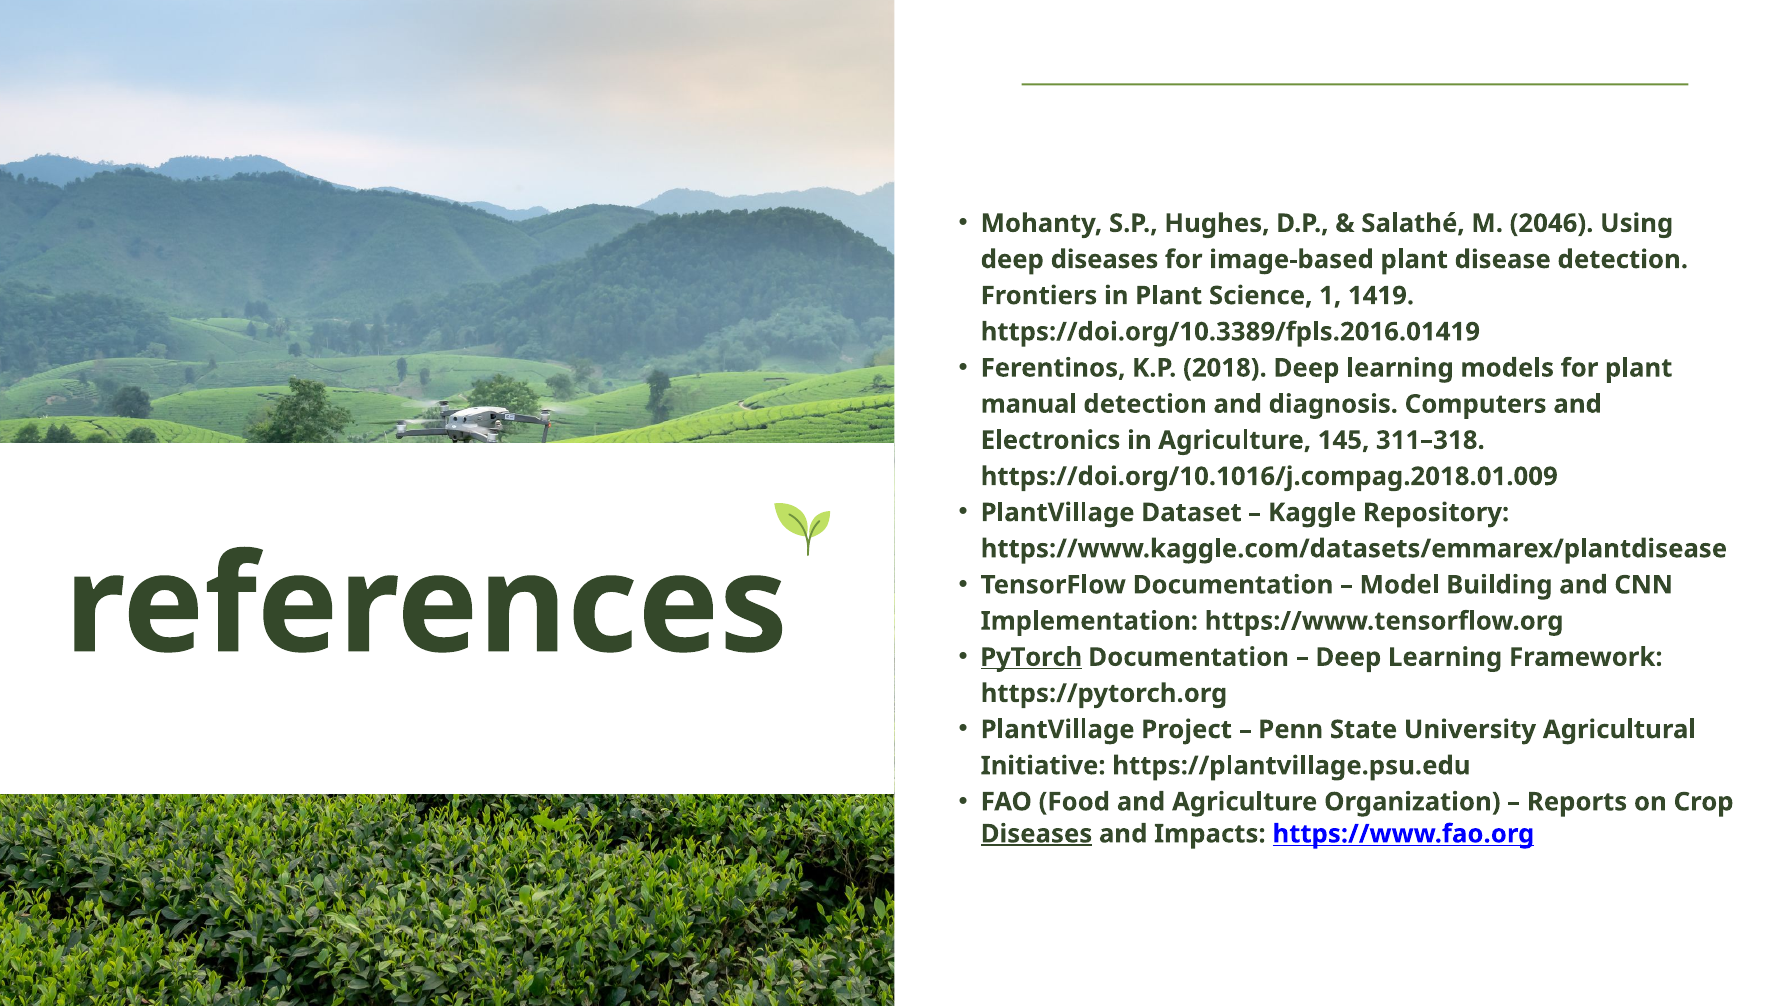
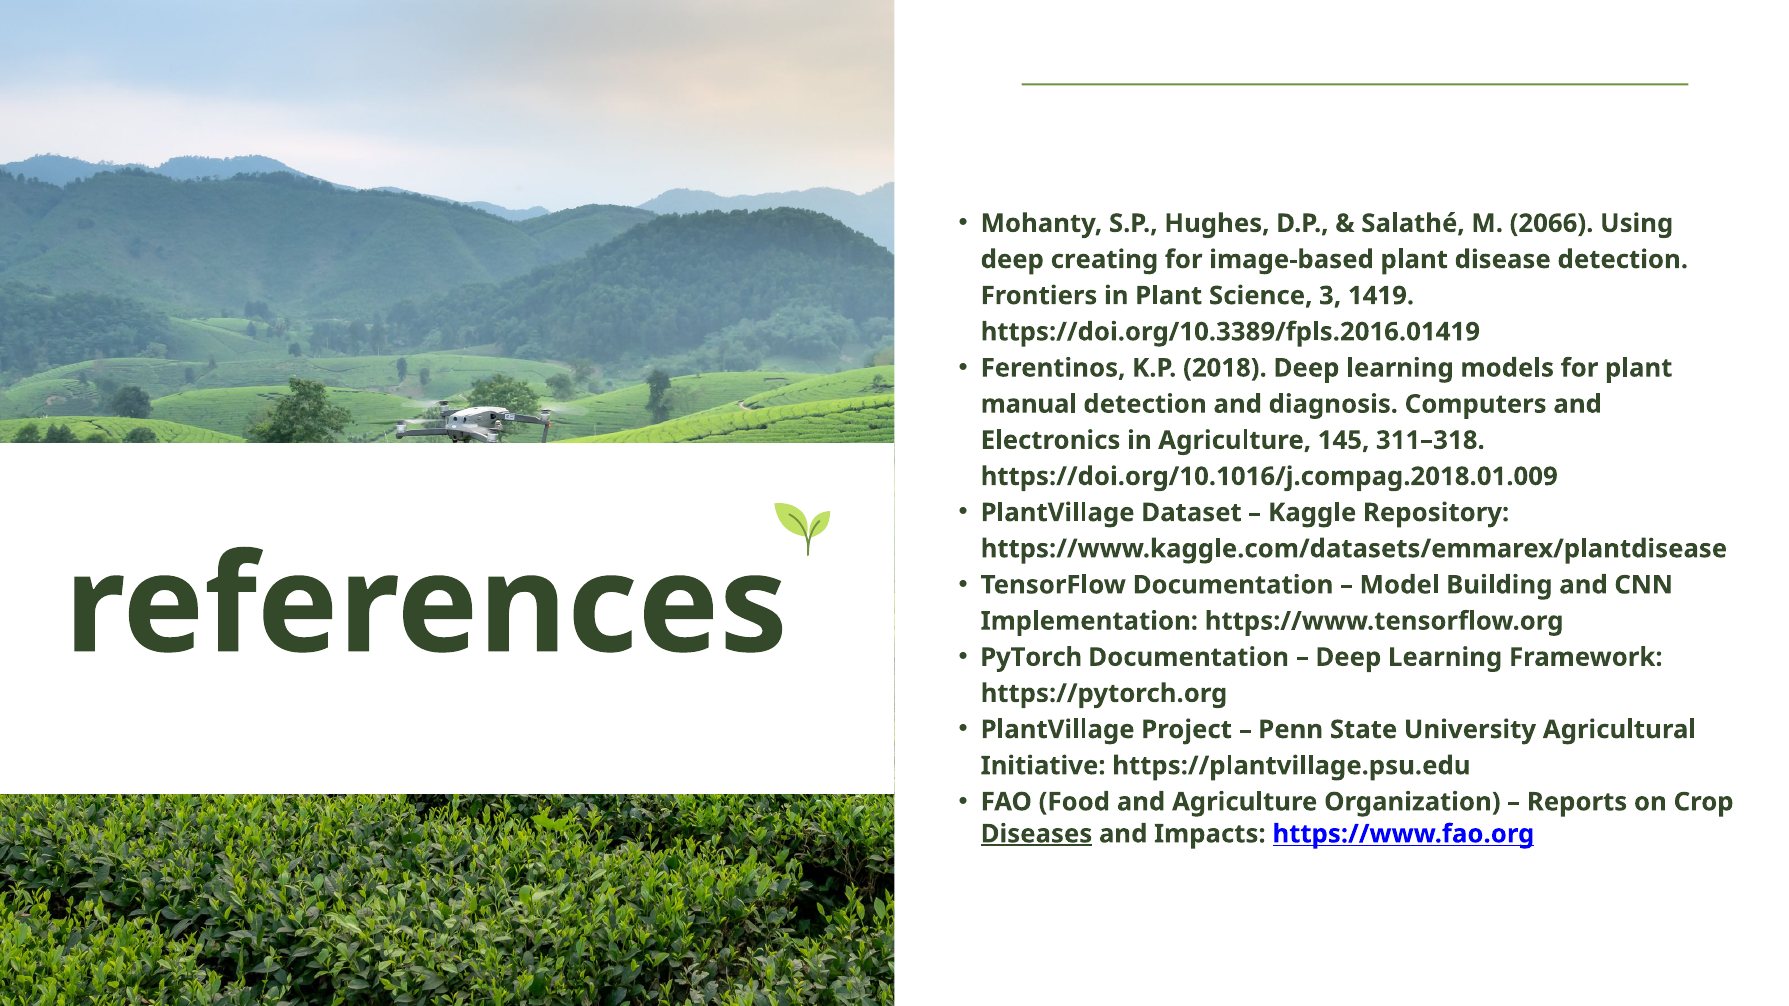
2046: 2046 -> 2066 (1552, 223)
deep diseases: diseases -> creating (1104, 260)
1: 1 -> 3 (1330, 296)
PyTorch underline: present -> none (1031, 657)
